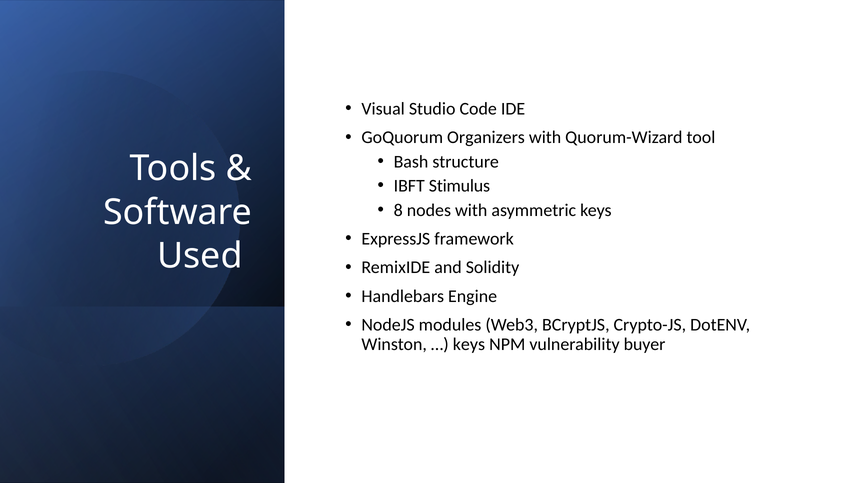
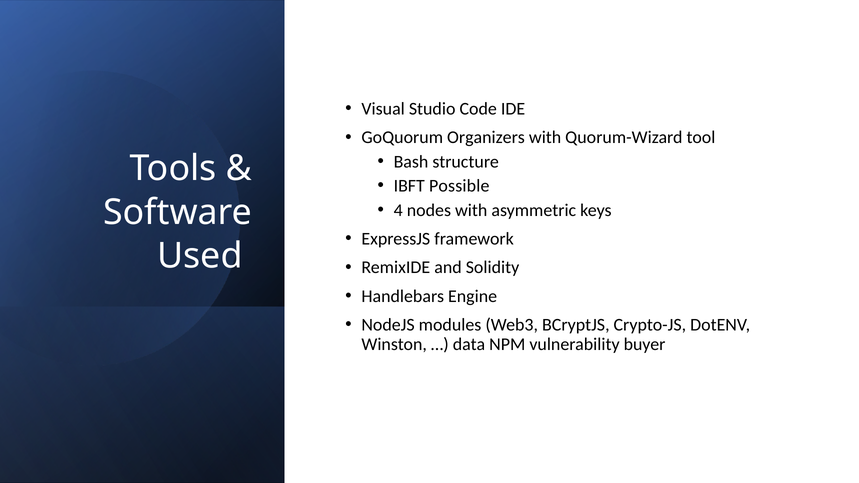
Stimulus: Stimulus -> Possible (459, 186)
8: 8 -> 4 (398, 210)
keys: keys -> data (469, 345)
